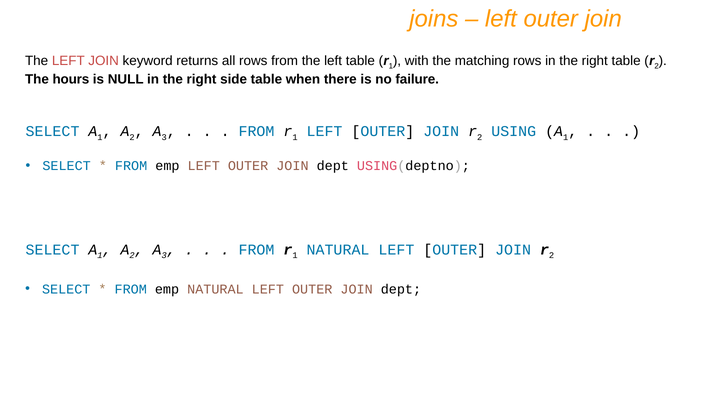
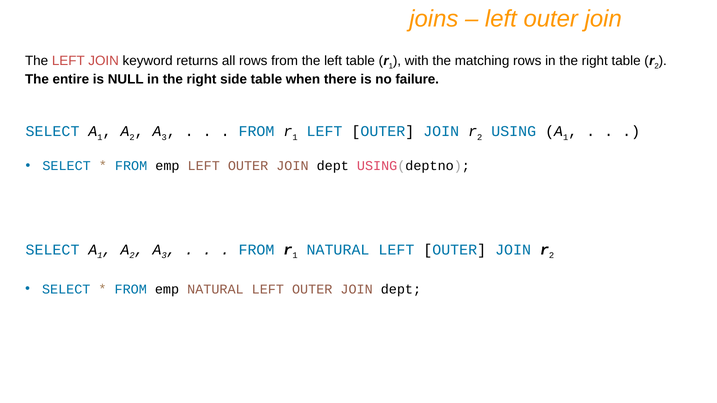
hours: hours -> entire (71, 79)
